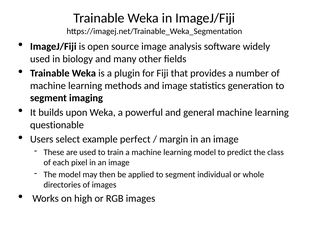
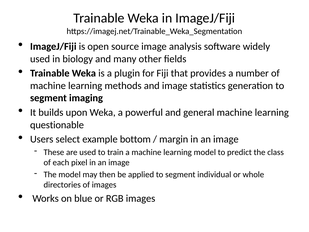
perfect: perfect -> bottom (135, 139)
high: high -> blue (83, 198)
